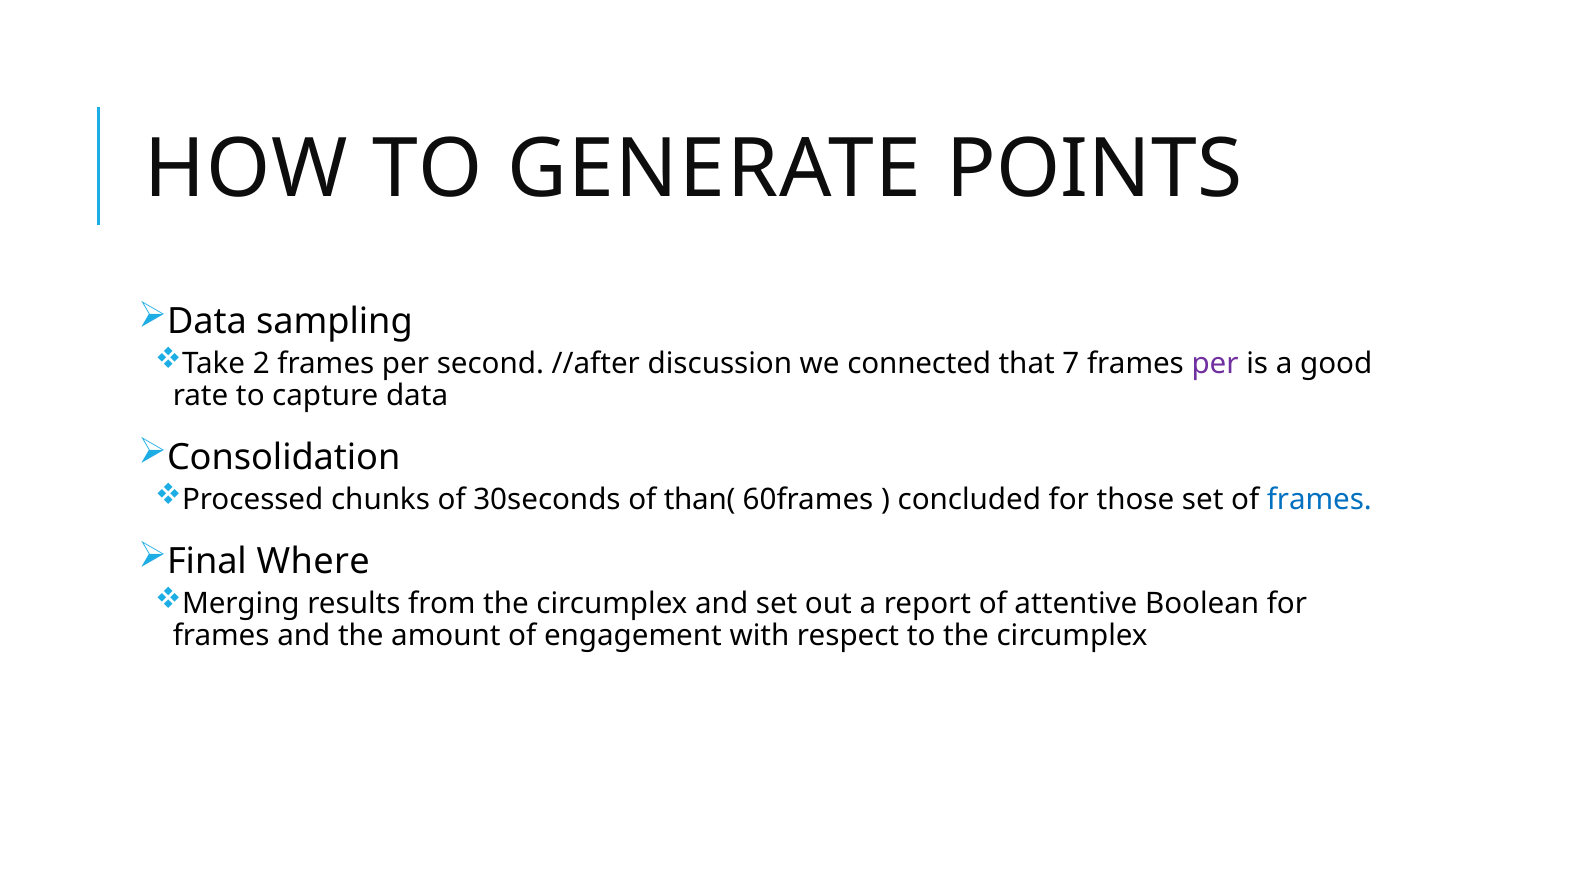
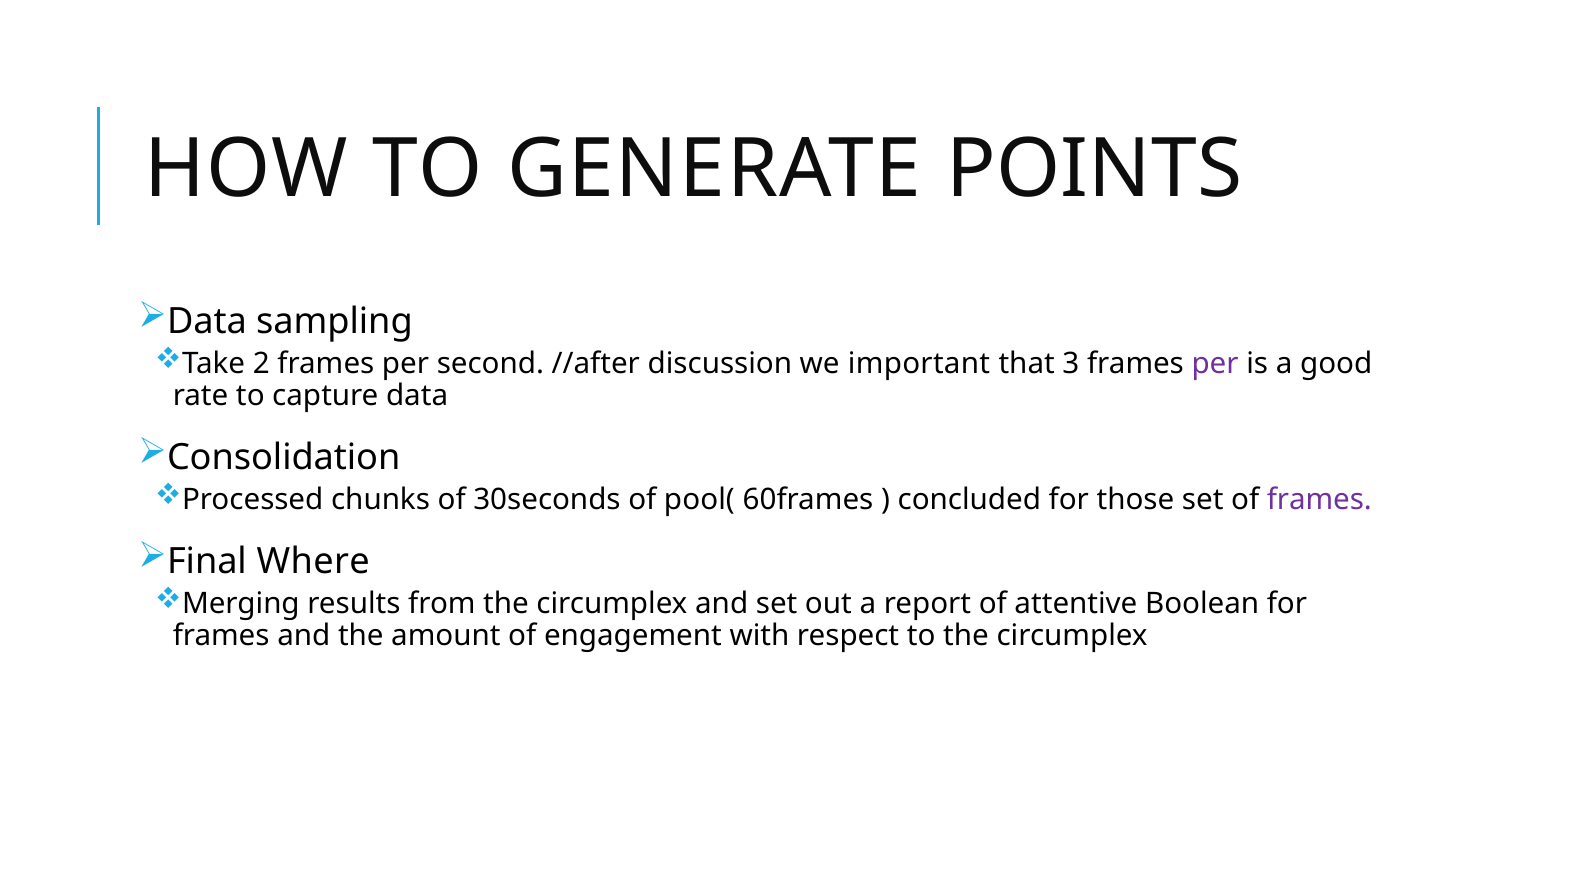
connected: connected -> important (919, 363)
7: 7 -> 3 (1071, 363)
than(: than( -> pool( (699, 499)
frames colour: blue -> purple (1319, 499)
